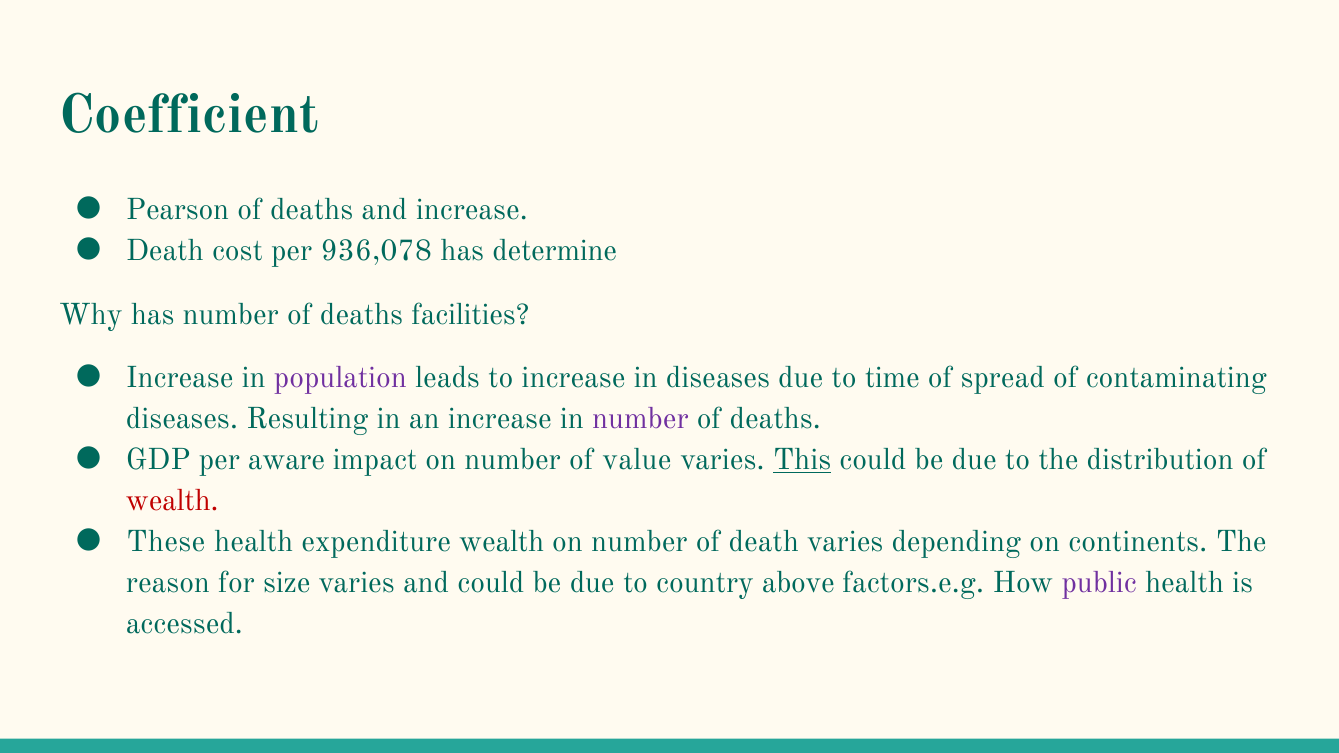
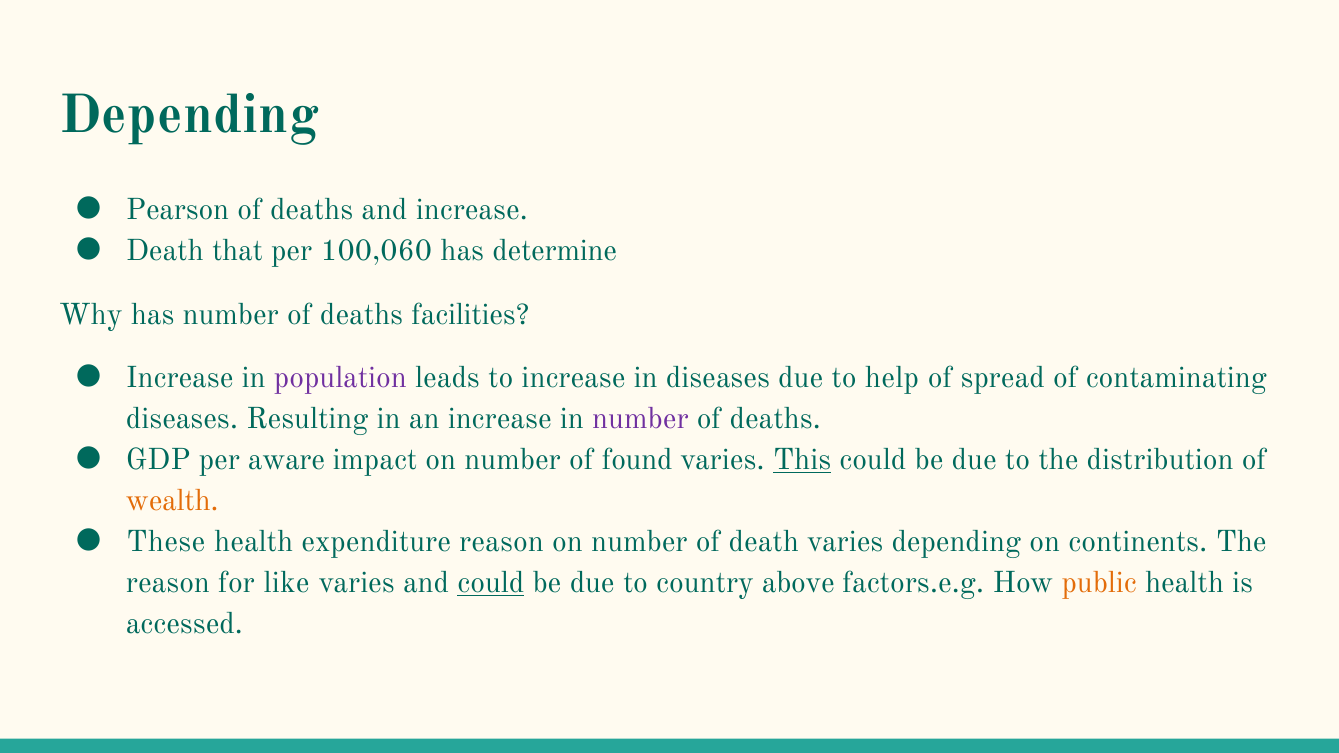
Coefficient: Coefficient -> Depending (189, 115)
cost: cost -> that (238, 251)
936,078: 936,078 -> 100,060 (376, 251)
time: time -> help (892, 378)
value: value -> found (637, 460)
wealth colour: red -> orange (172, 501)
expenditure wealth: wealth -> reason (502, 542)
size: size -> like (287, 583)
could underline: none -> present (491, 583)
public colour: purple -> orange (1099, 583)
